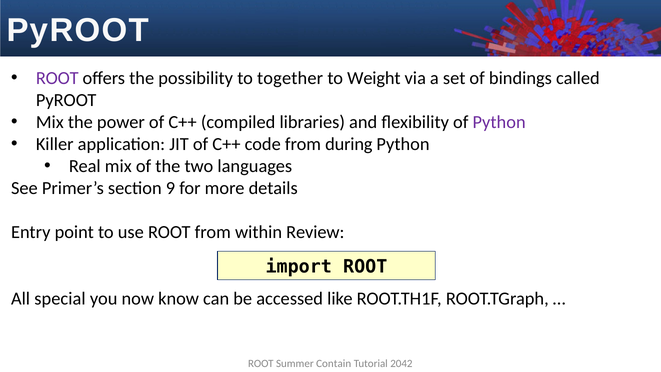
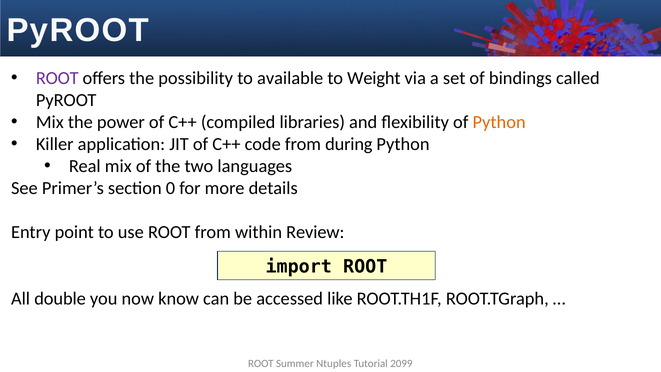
together: together -> available (290, 78)
Python colour: purple -> orange (499, 122)
9: 9 -> 0 (170, 188)
special: special -> double (60, 298)
Contain: Contain -> Ntuples (334, 363)
2042: 2042 -> 2099 (401, 363)
